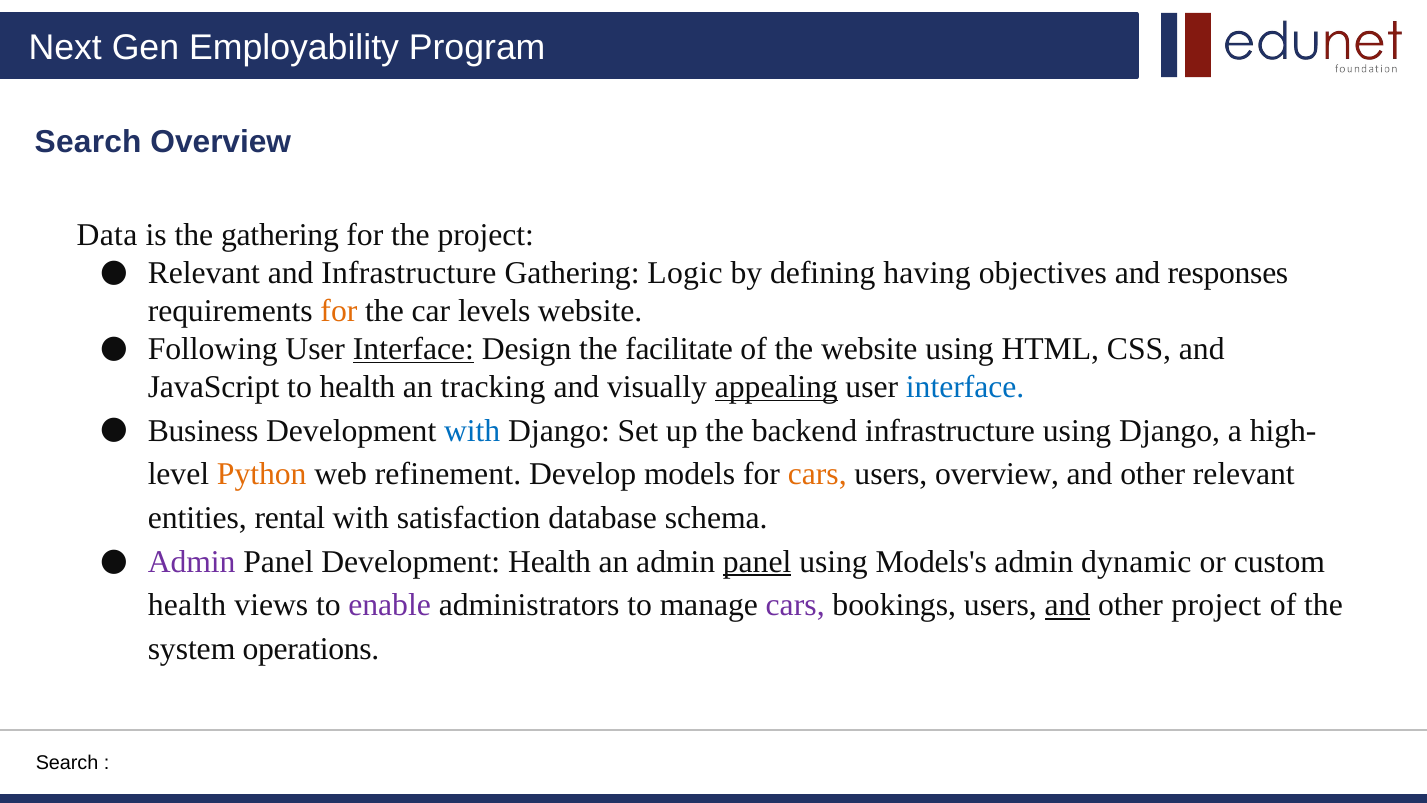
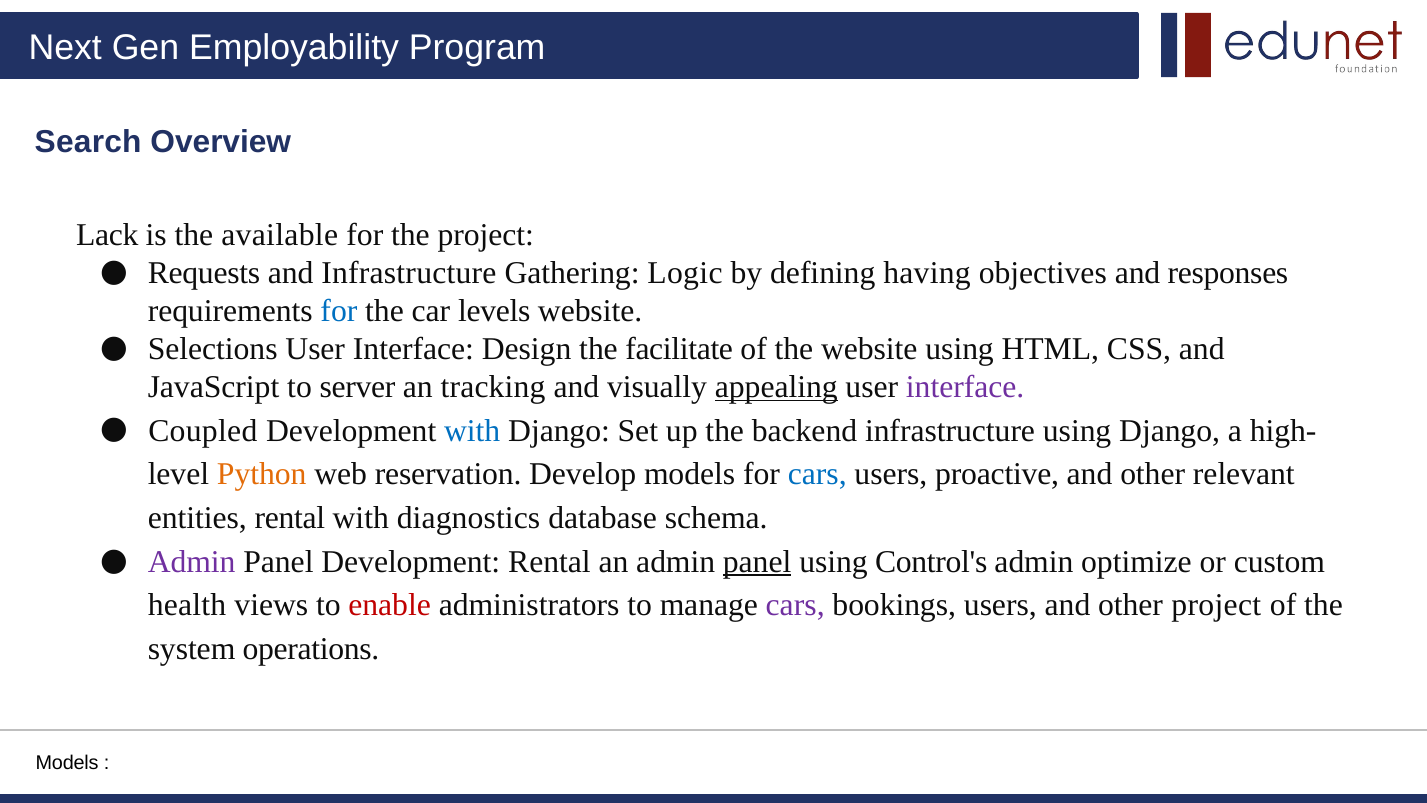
Data: Data -> Lack (107, 235)
the gathering: gathering -> available (280, 235)
Relevant: Relevant -> Requests (204, 273)
for colour: orange -> blue (339, 311)
Following: Following -> Selections (213, 349)
Interface underline: present -> none (413, 349)
to health: health -> server (357, 387)
interface colour: blue -> purple (965, 387)
Business: Business -> Coupled (203, 430)
refinement: refinement -> reservation (448, 474)
cars colour: orange -> blue (817, 474)
users overview: overview -> proactive (997, 474)
satisfaction: satisfaction -> diagnostics (469, 518)
Development Health: Health -> Rental (549, 562)
Models's: Models's -> Control's (931, 562)
dynamic: dynamic -> optimize (1136, 562)
enable colour: purple -> red (390, 605)
and underline: present -> none (1067, 605)
Search: Search -> Models (67, 763)
